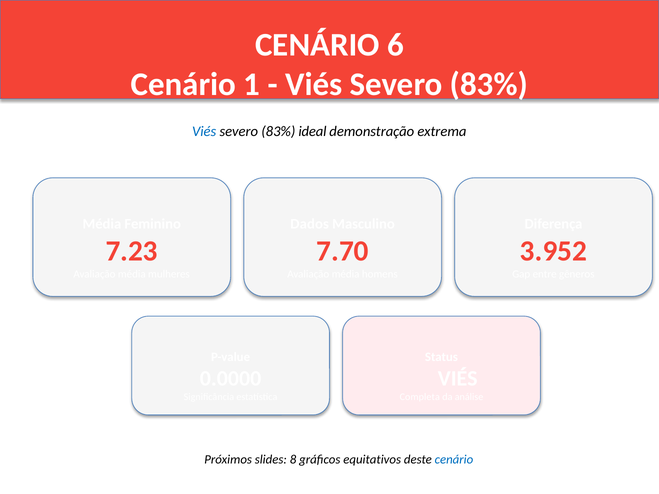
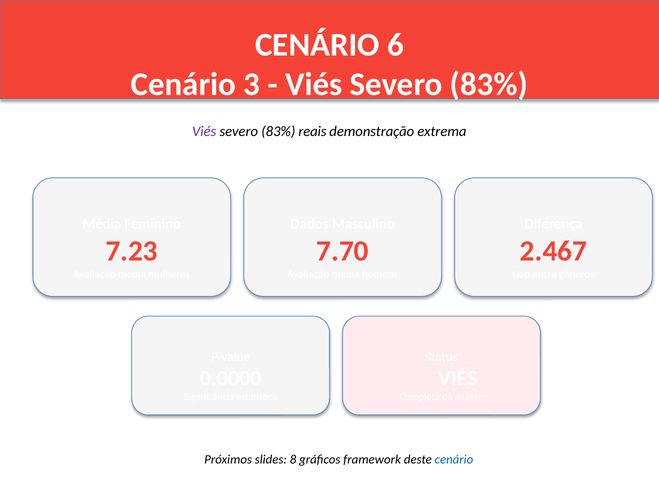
1: 1 -> 3 (252, 85)
Viés colour: blue -> purple (204, 132)
ideal: ideal -> reais (312, 132)
3.952: 3.952 -> 2.467 (553, 251)
equitativos: equitativos -> framework (372, 460)
